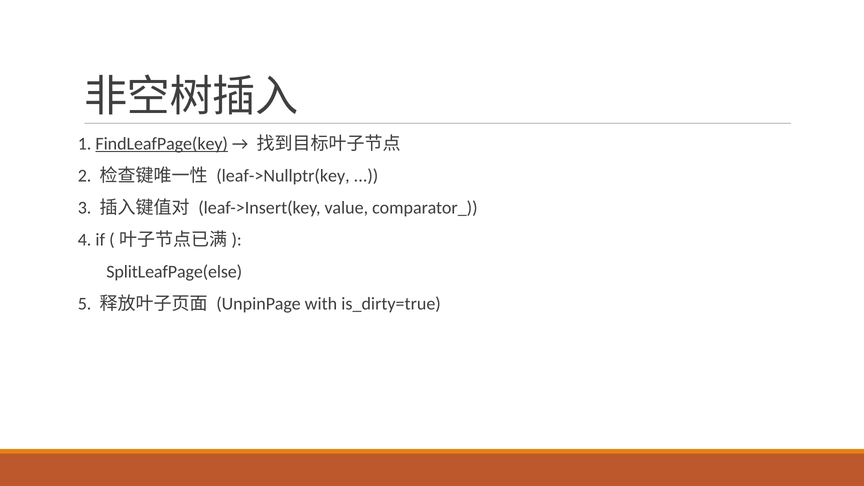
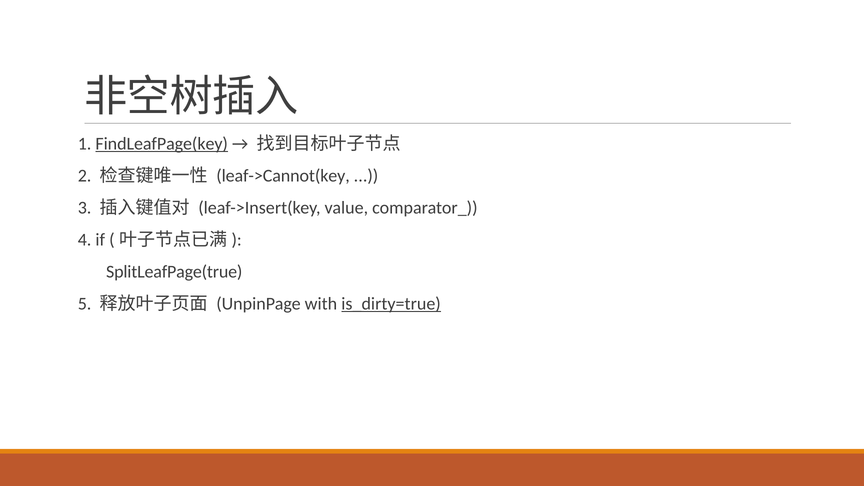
leaf->Nullptr(key: leaf->Nullptr(key -> leaf->Cannot(key (283, 176)
SplitLeafPage(else: SplitLeafPage(else -> SplitLeafPage(true (174, 272)
is_dirty=true underline: none -> present (391, 304)
